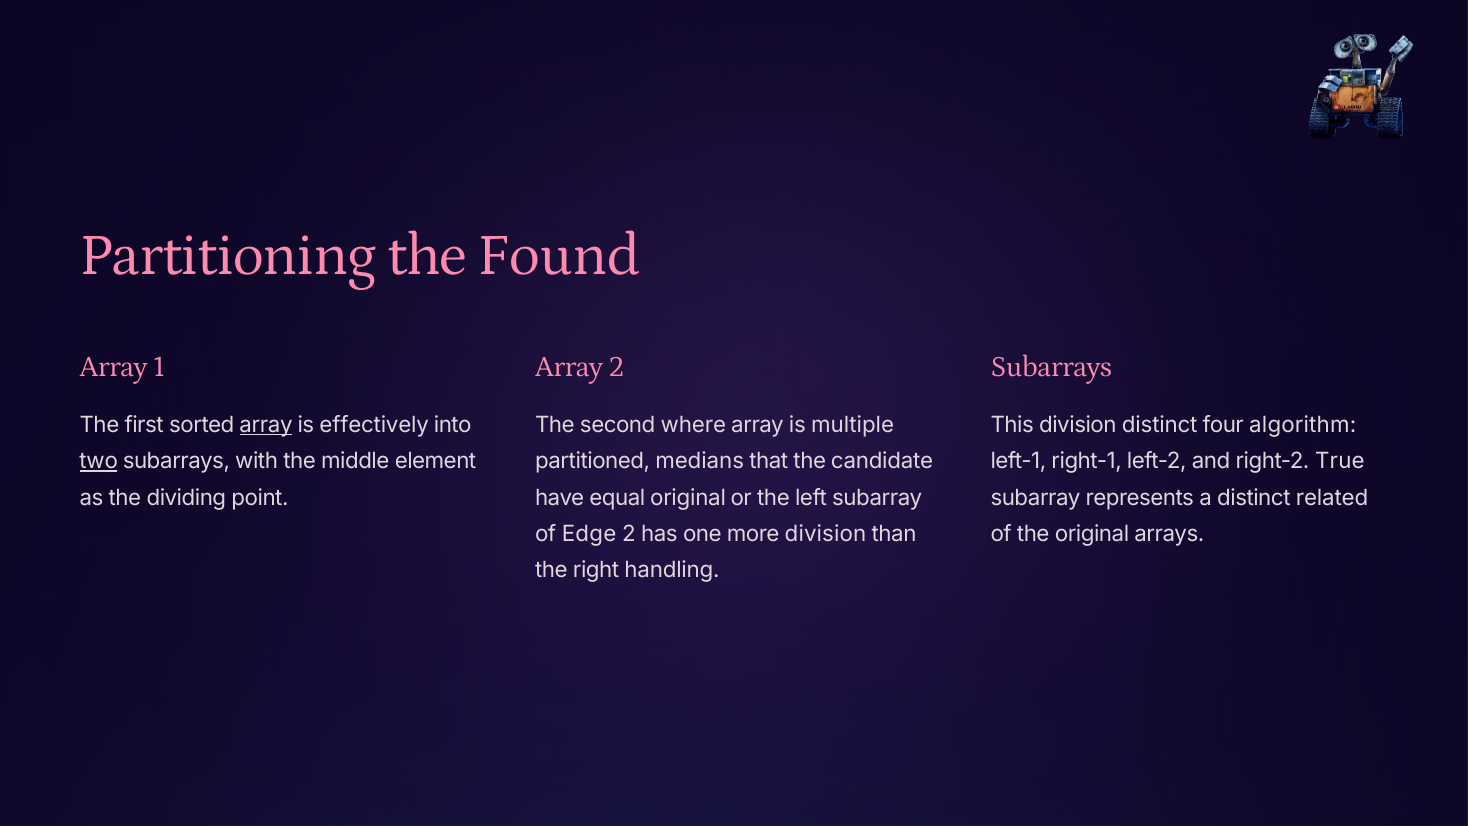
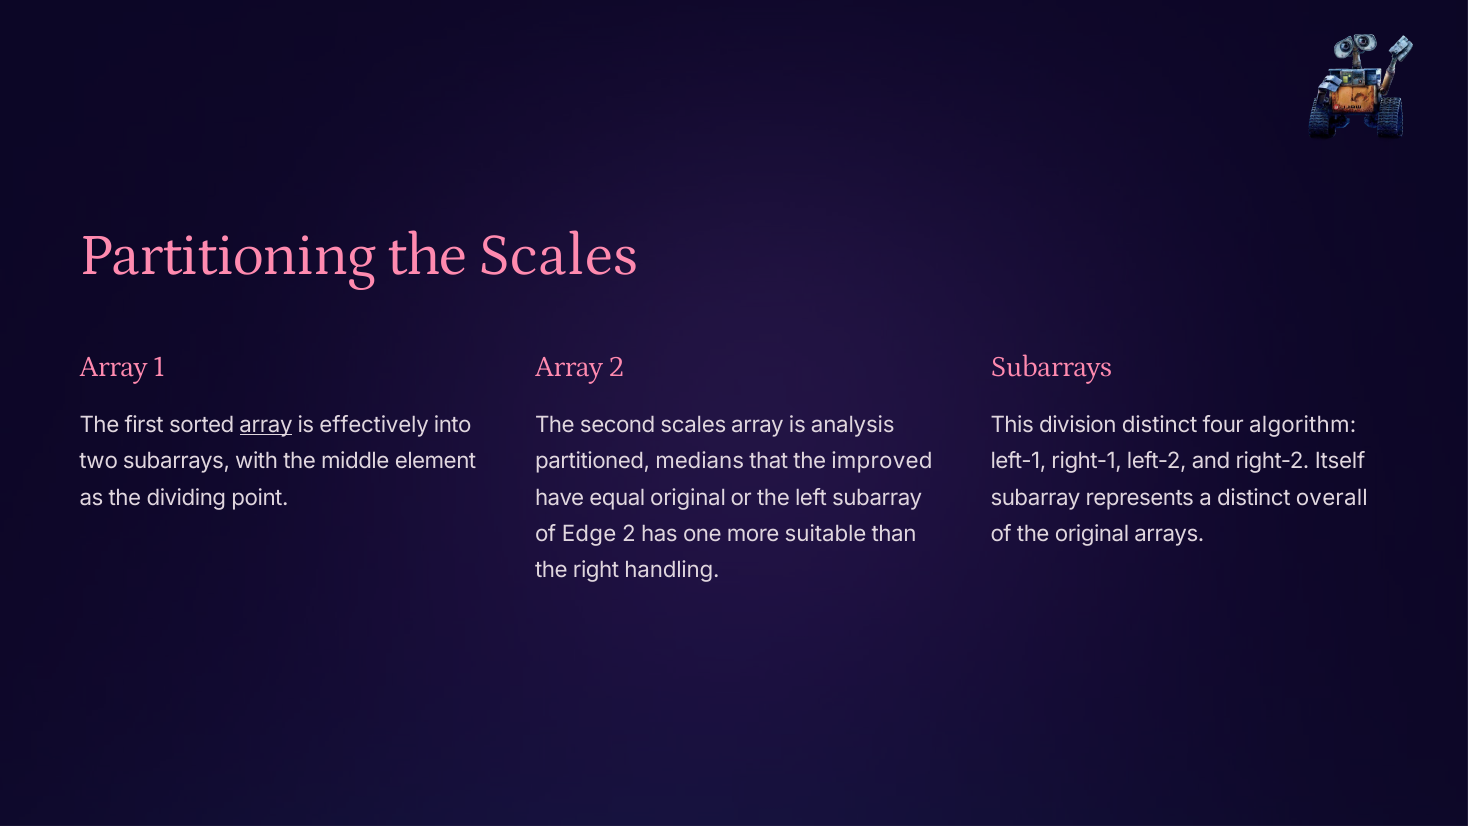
the Found: Found -> Scales (558, 255)
second where: where -> scales (693, 425)
multiple: multiple -> analysis (853, 425)
True: True -> Itself (1340, 461)
two underline: present -> none (99, 461)
candidate: candidate -> improved (882, 461)
related: related -> overall (1332, 498)
more division: division -> suitable (826, 534)
